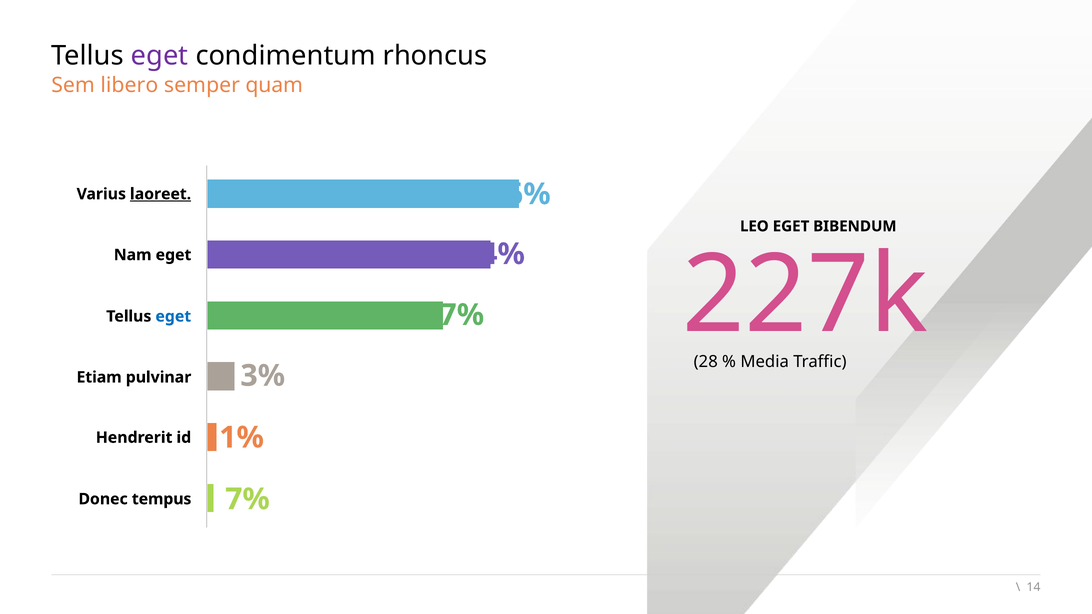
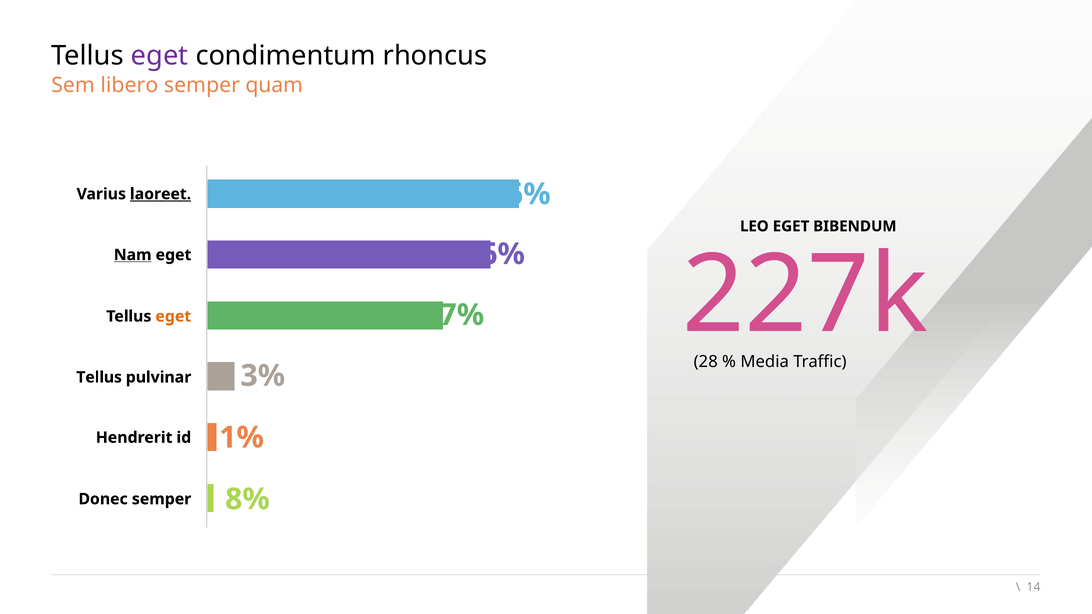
54%: 54% -> 26% (494, 254)
Nam underline: none -> present (133, 255)
eget colour: blue -> orange (173, 317)
Etiam: Etiam -> Tellus (99, 377)
7%: 7% -> 8% (247, 499)
Donec tempus: tempus -> semper (162, 499)
